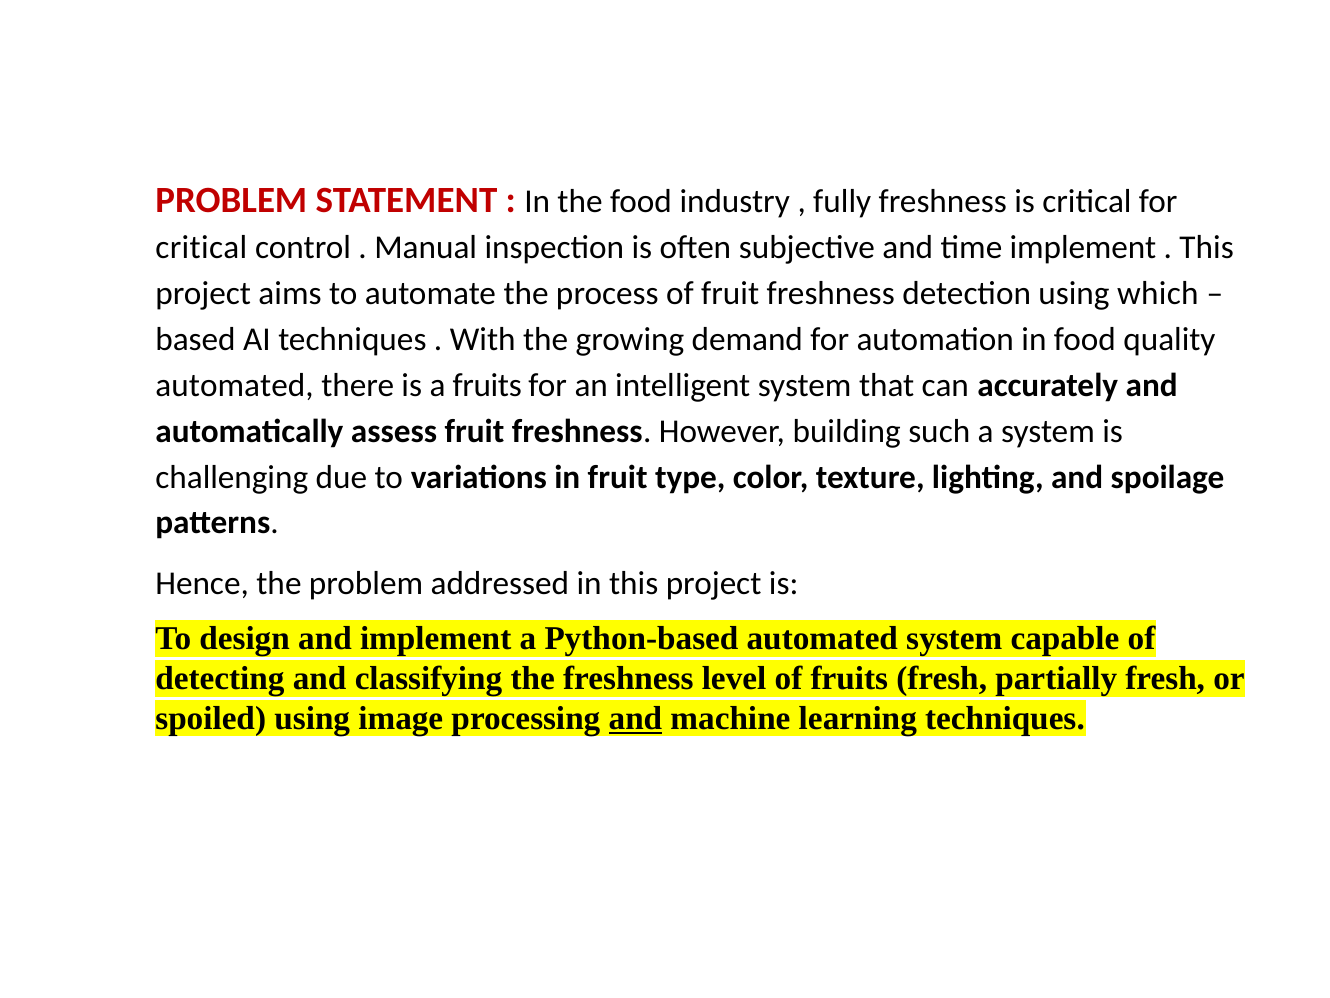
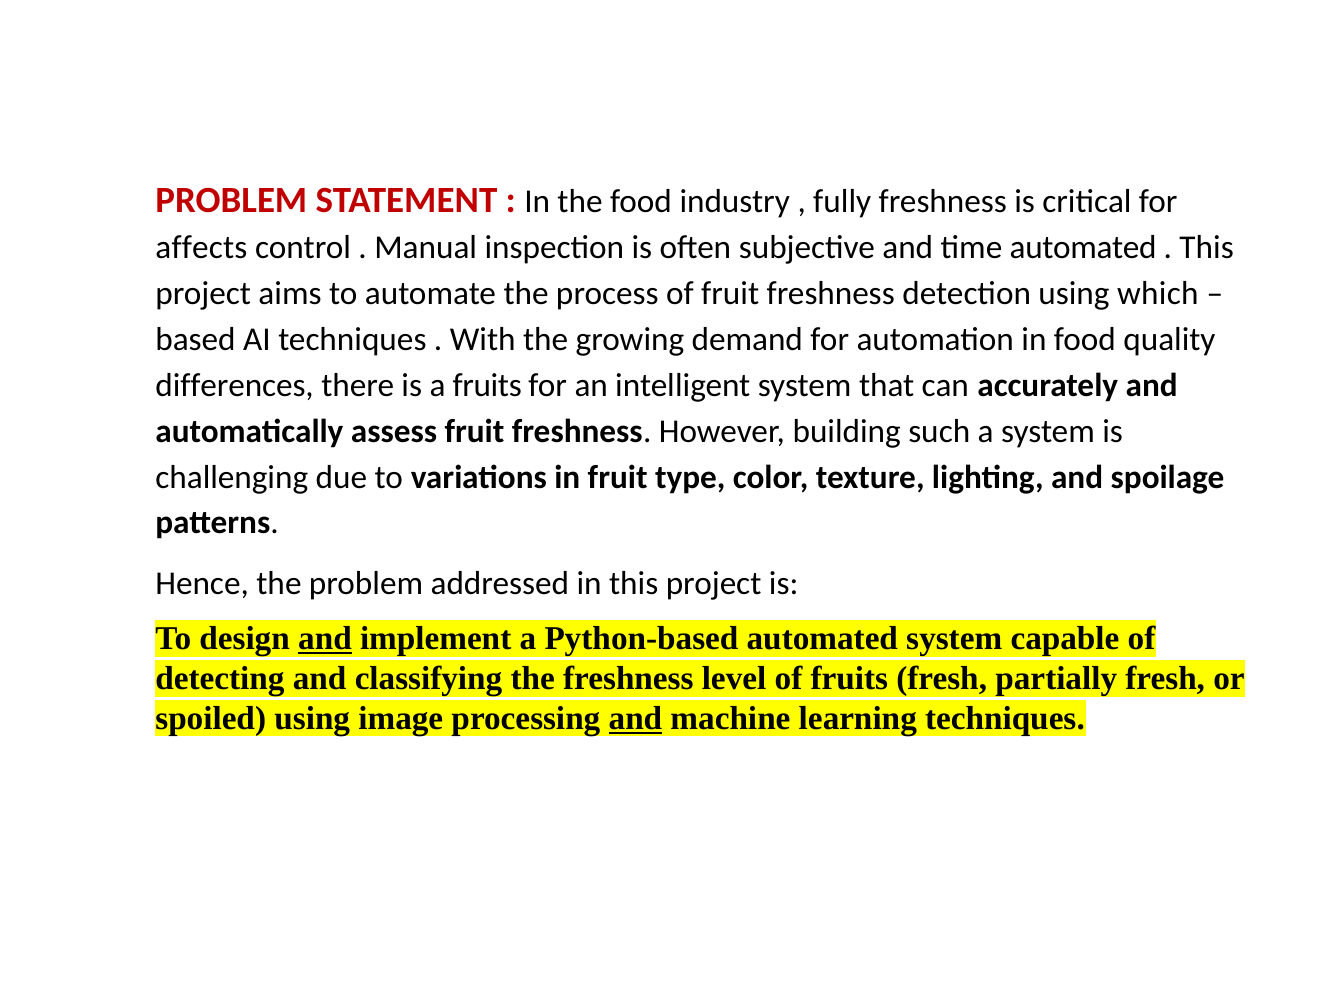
critical: critical -> affects (201, 248)
time implement: implement -> automated (1083, 248)
automated: automated -> differences (235, 385)
and underline: none -> present (325, 638)
